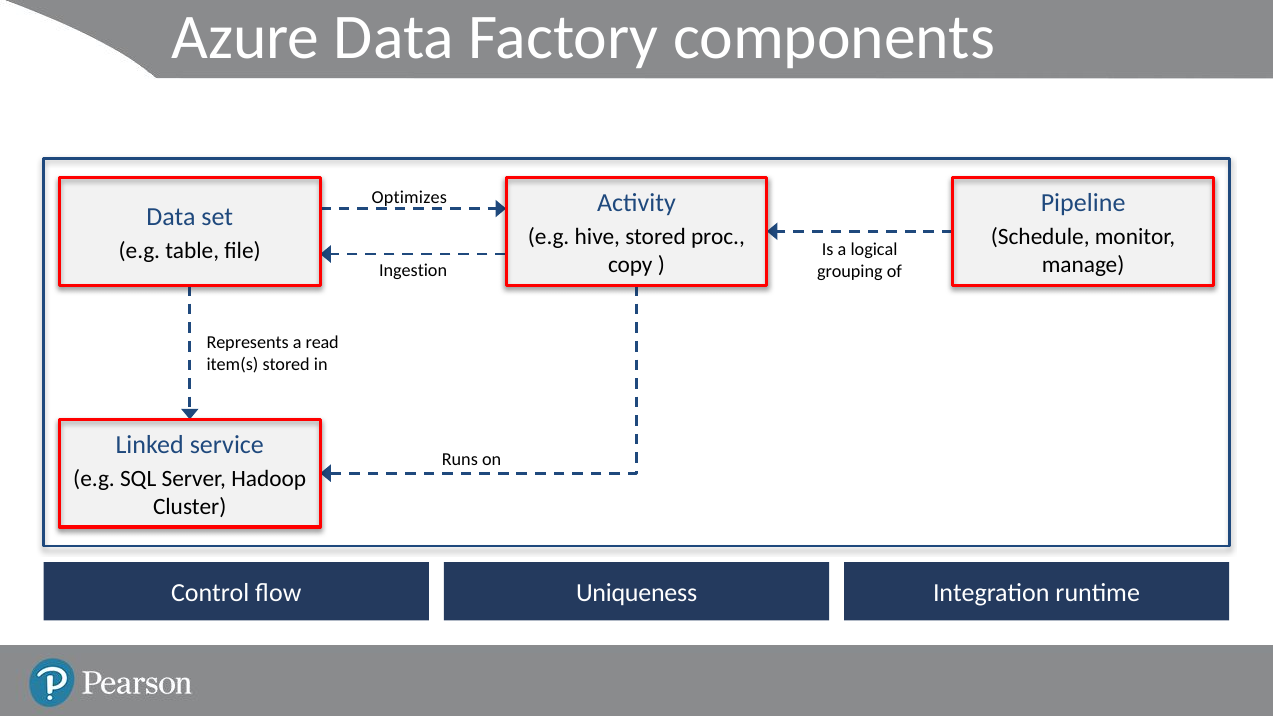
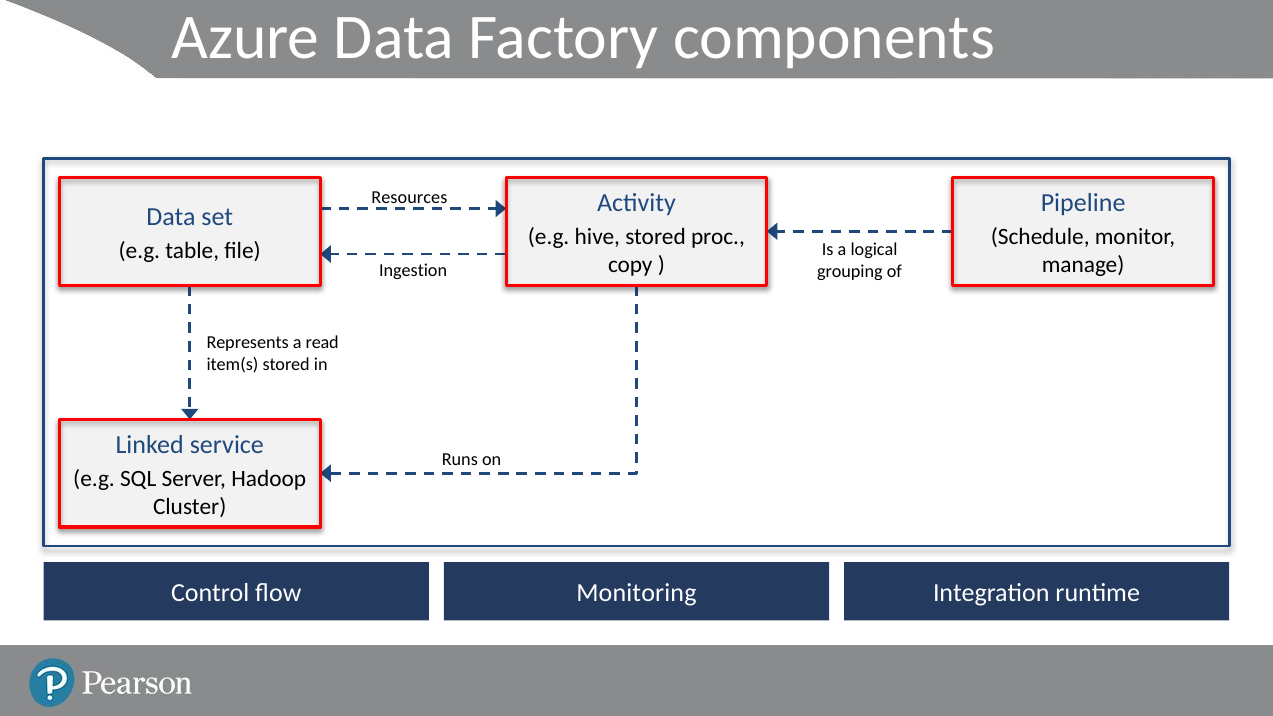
Optimizes: Optimizes -> Resources (409, 198)
Uniqueness: Uniqueness -> Monitoring (636, 593)
